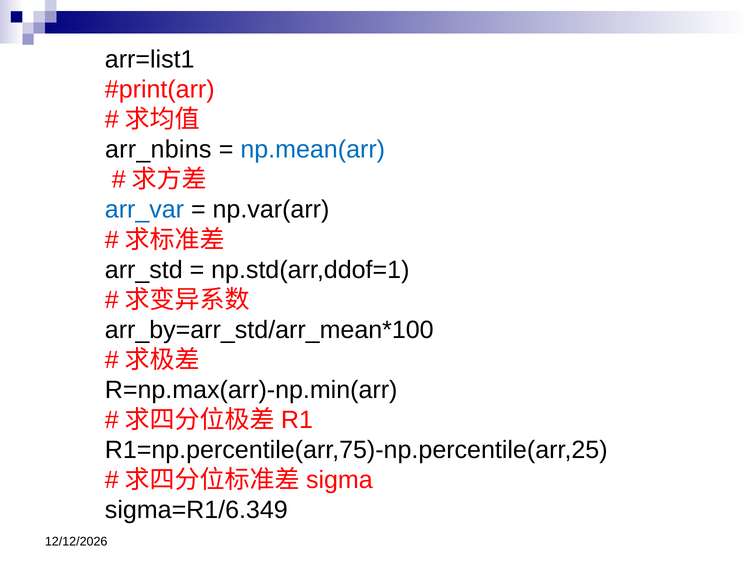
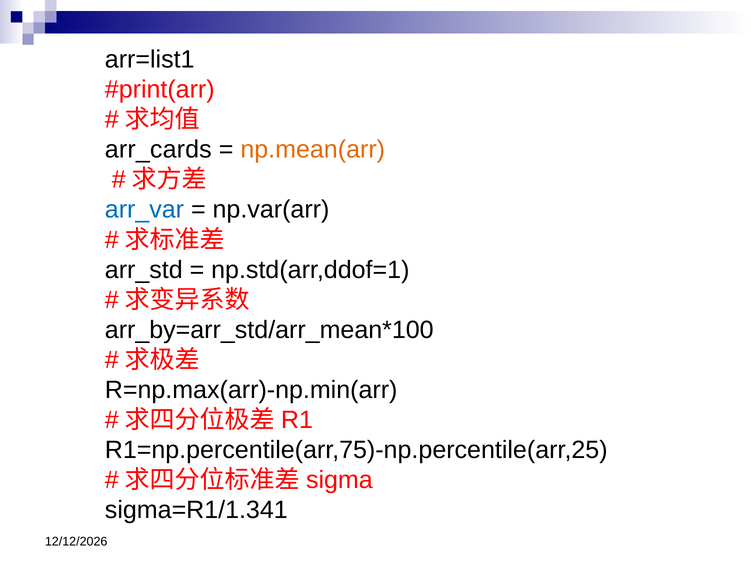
arr_nbins: arr_nbins -> arr_cards (158, 150)
np.mean(arr colour: blue -> orange (313, 150)
sigma=R1/6.349: sigma=R1/6.349 -> sigma=R1/1.341 (196, 510)
